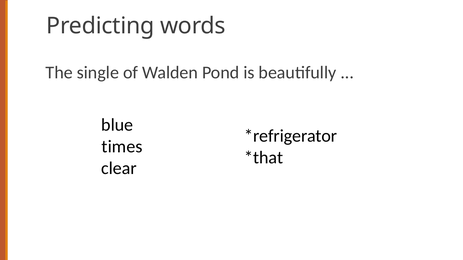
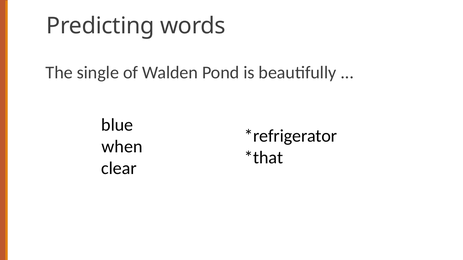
times: times -> when (122, 147)
